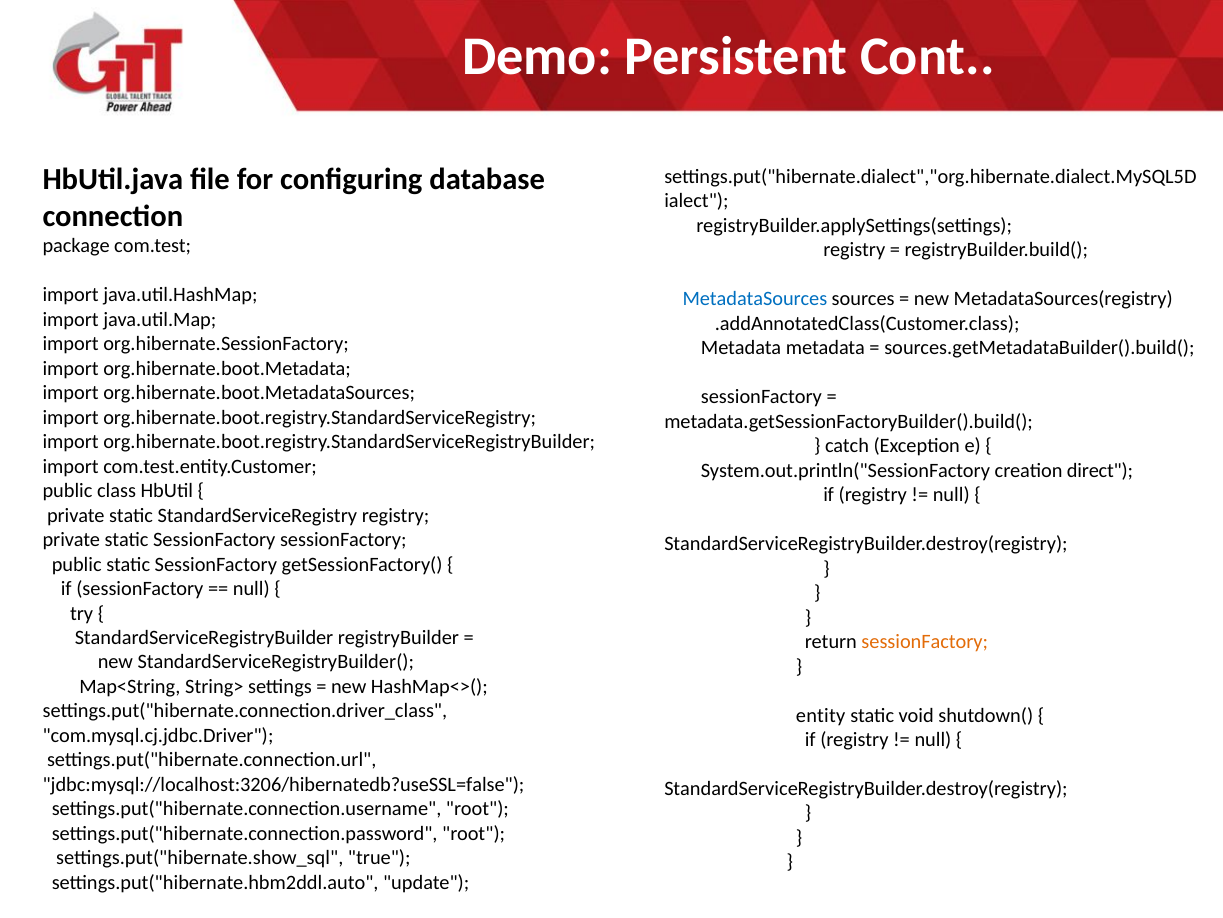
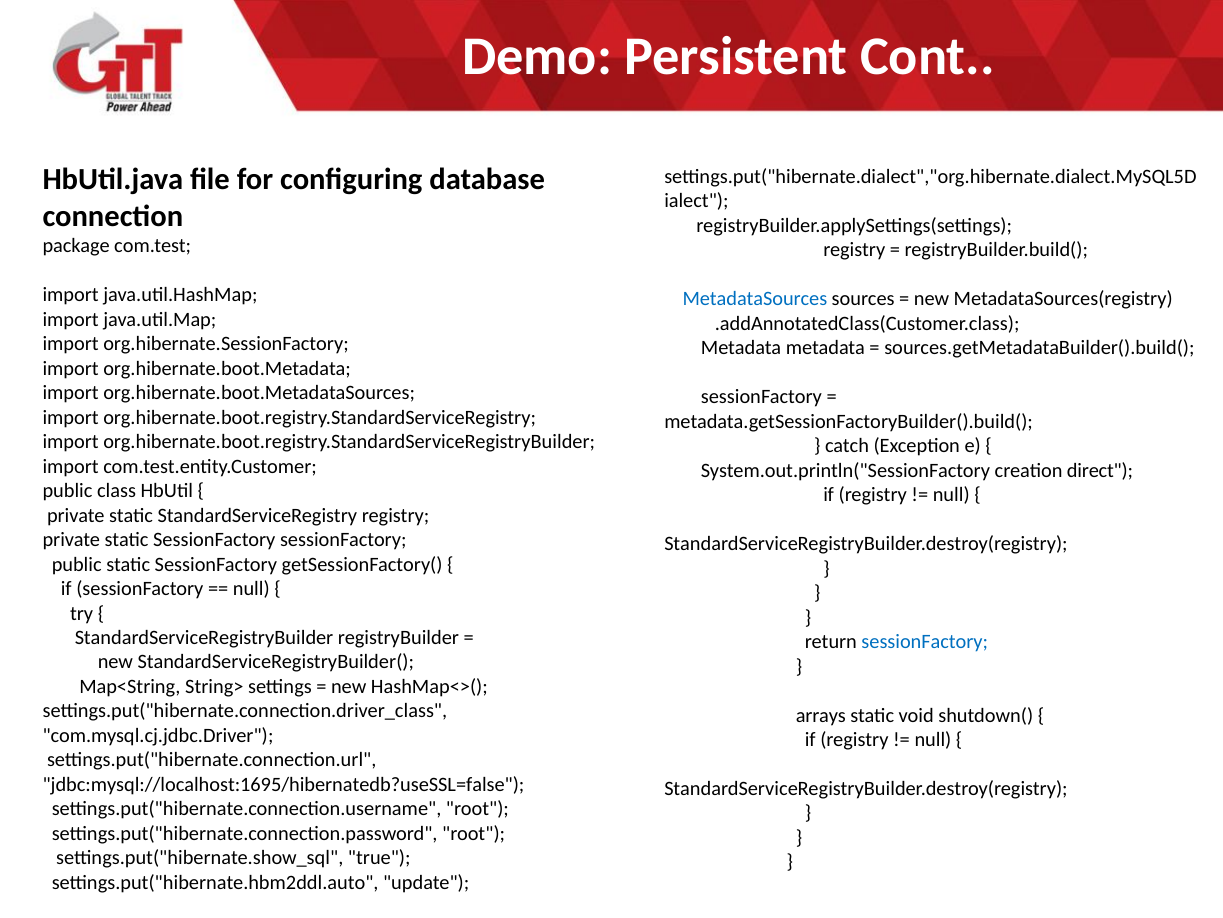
sessionFactory colour: orange -> blue (925, 641)
entity: entity -> arrays (821, 715)
jdbc:mysql://localhost:3206/hibernatedb?useSSL=false: jdbc:mysql://localhost:3206/hibernatedb?useSSL=false -> jdbc:mysql://localhost:1695/hibernatedb?useSSL=false (283, 784)
